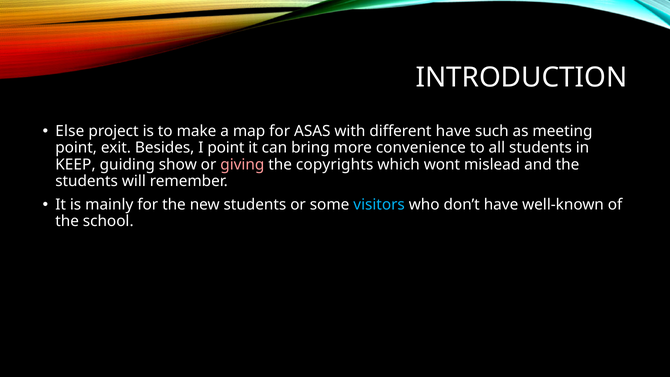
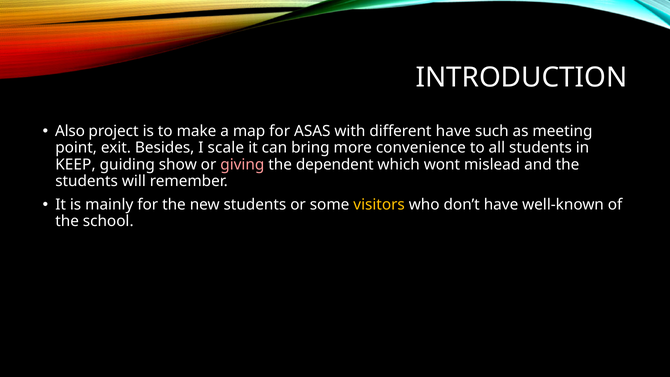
Else: Else -> Also (70, 131)
I point: point -> scale (226, 148)
copyrights: copyrights -> dependent (335, 164)
visitors colour: light blue -> yellow (379, 205)
